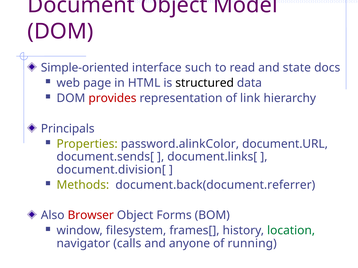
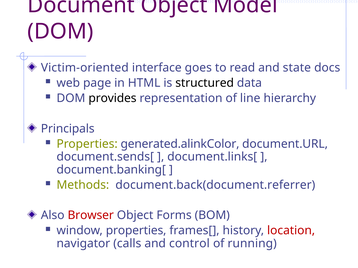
Simple-oriented: Simple-oriented -> Victim-oriented (85, 68)
such: such -> goes (198, 68)
provides colour: red -> black (112, 98)
link: link -> line (250, 98)
password.alinkColor: password.alinkColor -> generated.alinkColor (180, 144)
document.division[: document.division[ -> document.banking[ (111, 170)
window filesystem: filesystem -> properties (136, 231)
location colour: green -> red (291, 231)
anyone: anyone -> control (189, 244)
